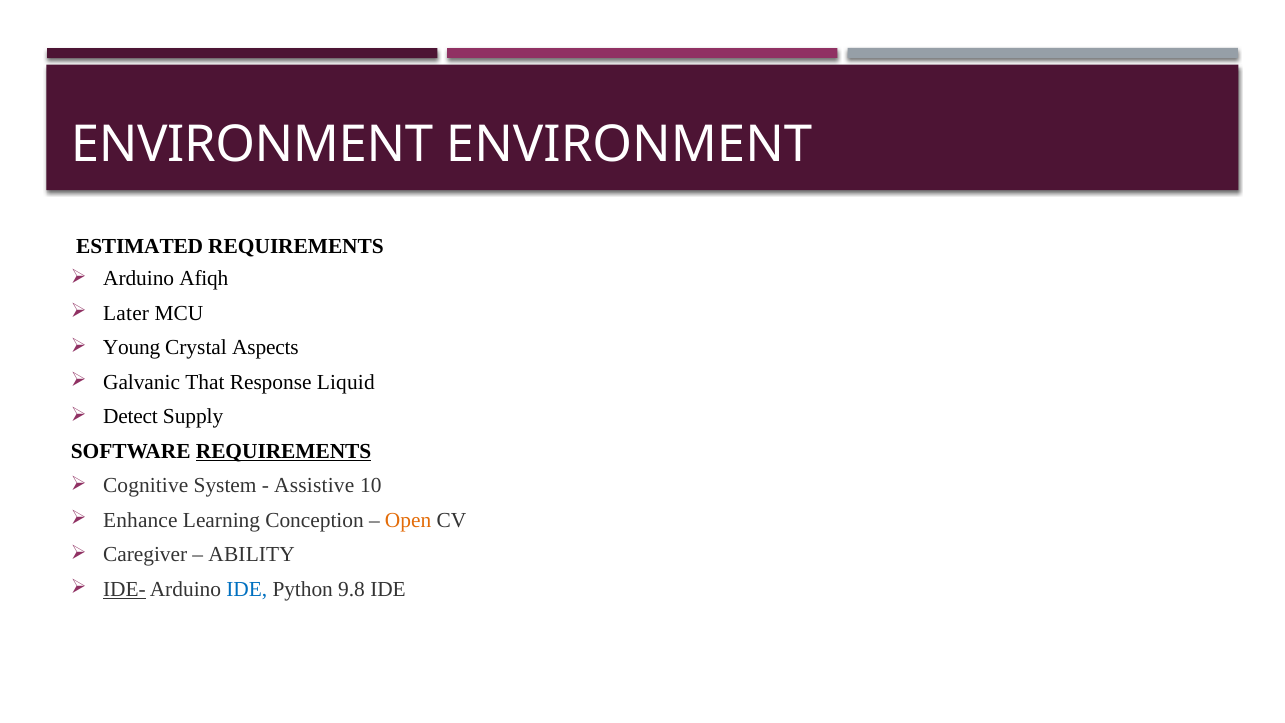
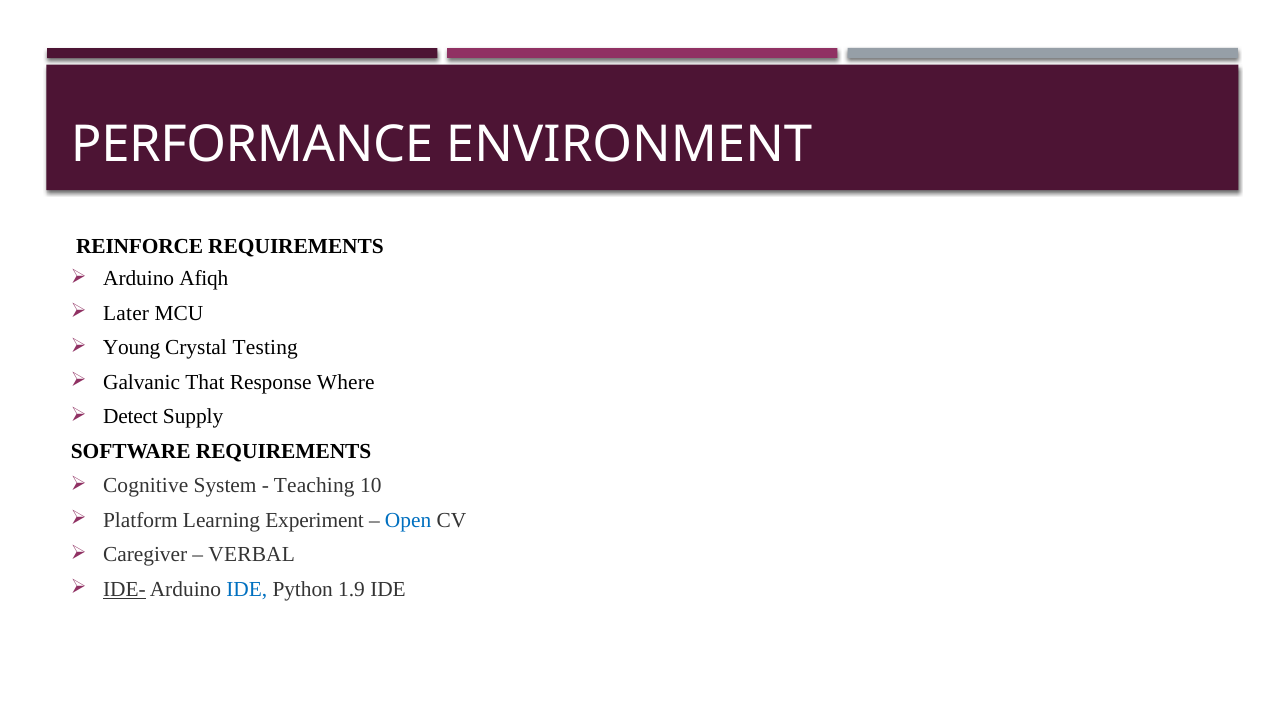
ENVIRONMENT: ENVIRONMENT -> PERFORMANCE (252, 144)
ESTIMATED: ESTIMATED -> REINFORCE (140, 247)
Aspects: Aspects -> Testing (265, 347)
Liquid: Liquid -> Where (346, 382)
REQUIREMENTS underline: present -> none (284, 451)
Assistive: Assistive -> Teaching (314, 485)
Enhance: Enhance -> Platform (140, 520)
Conception: Conception -> Experiment (315, 520)
Open colour: orange -> blue (408, 520)
ABILITY: ABILITY -> VERBAL (252, 554)
9.8: 9.8 -> 1.9 (352, 589)
